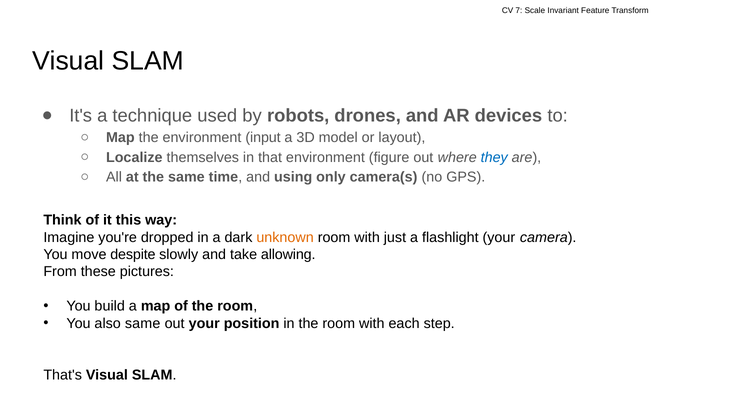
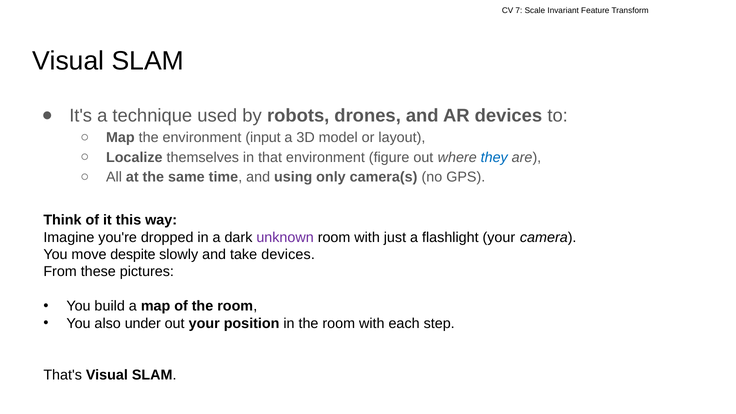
unknown colour: orange -> purple (285, 237)
take allowing: allowing -> devices (288, 255)
also same: same -> under (143, 323)
